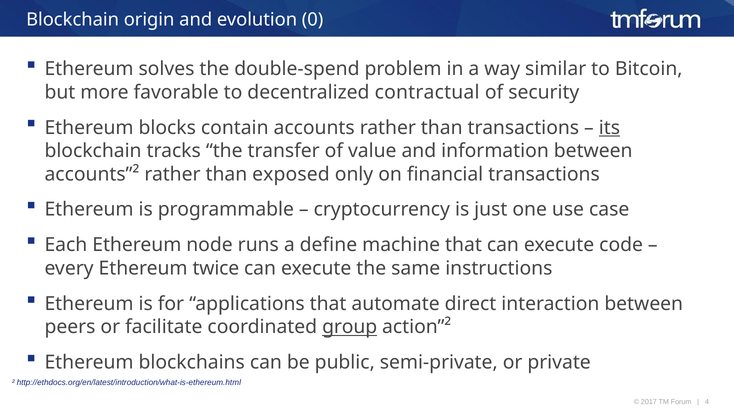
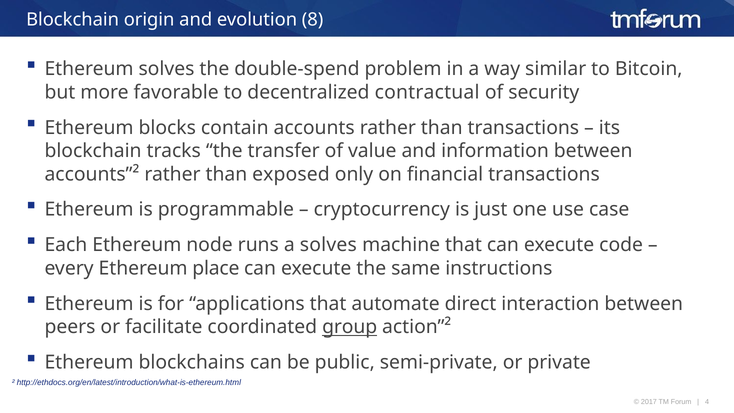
0: 0 -> 8 (313, 19)
its underline: present -> none (609, 128)
a define: define -> solves (328, 245)
twice: twice -> place (216, 268)
